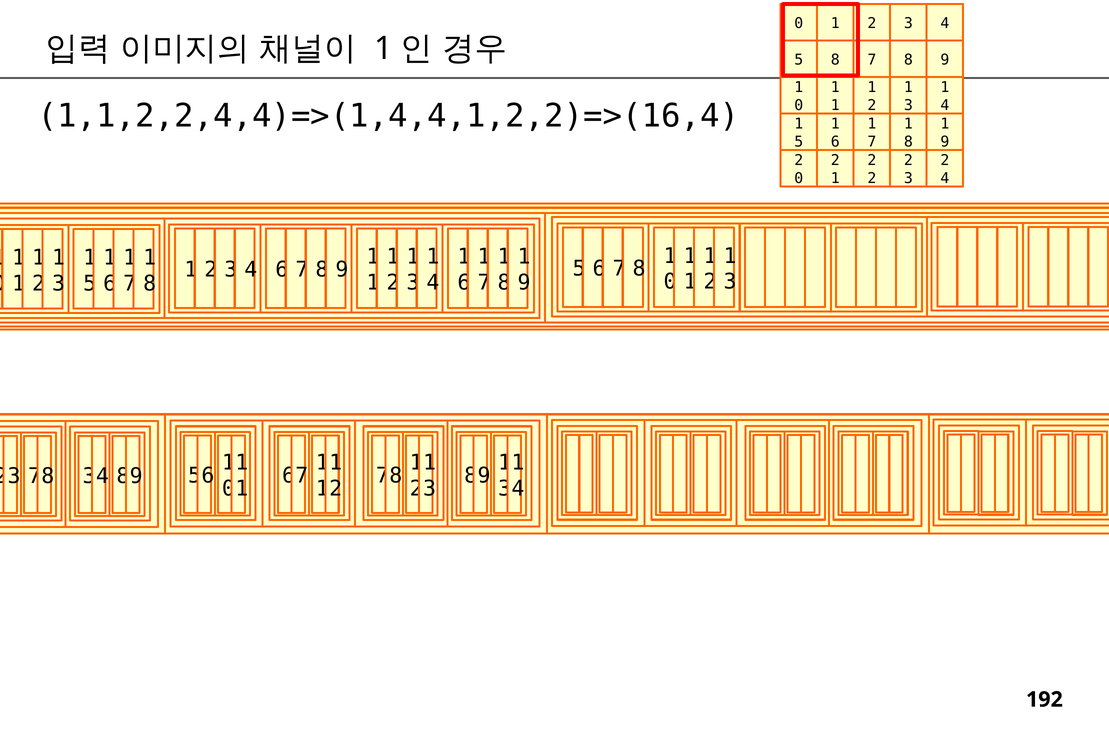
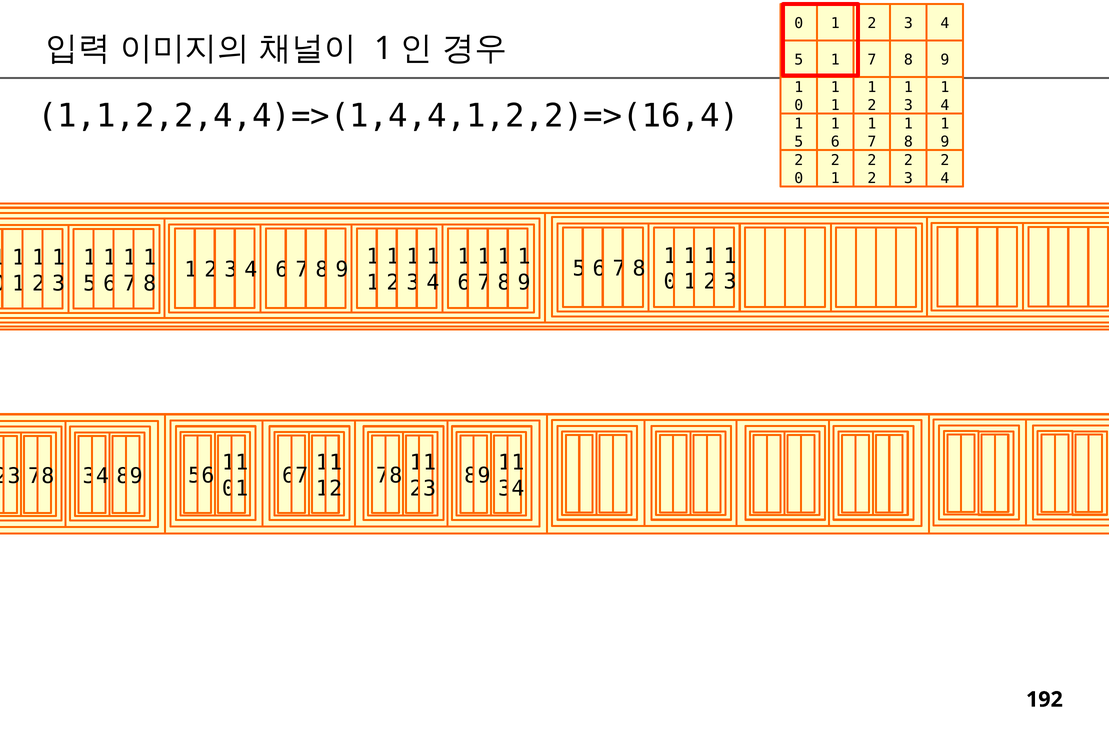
8: 8 -> 1 (835, 60)
